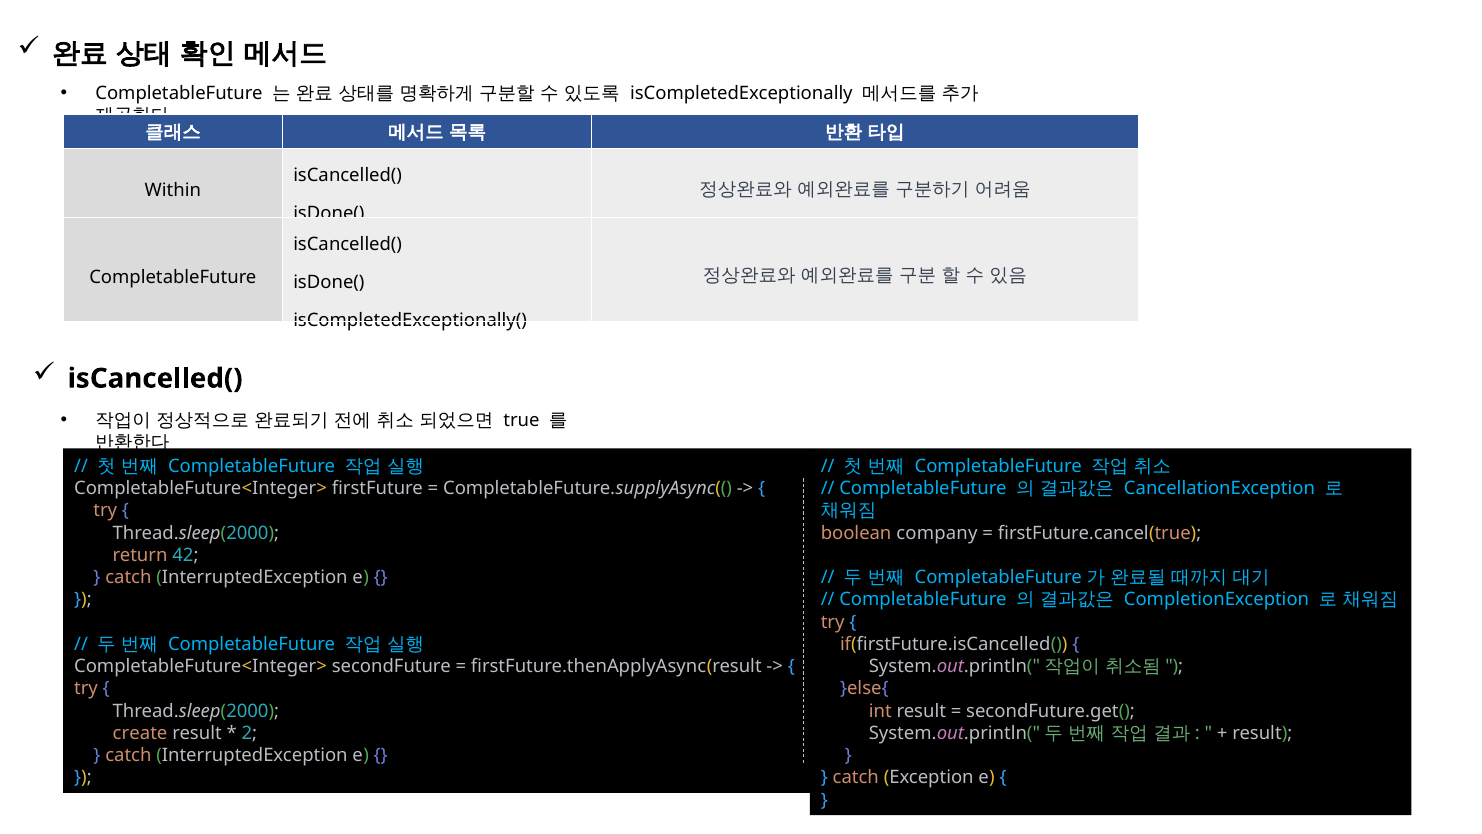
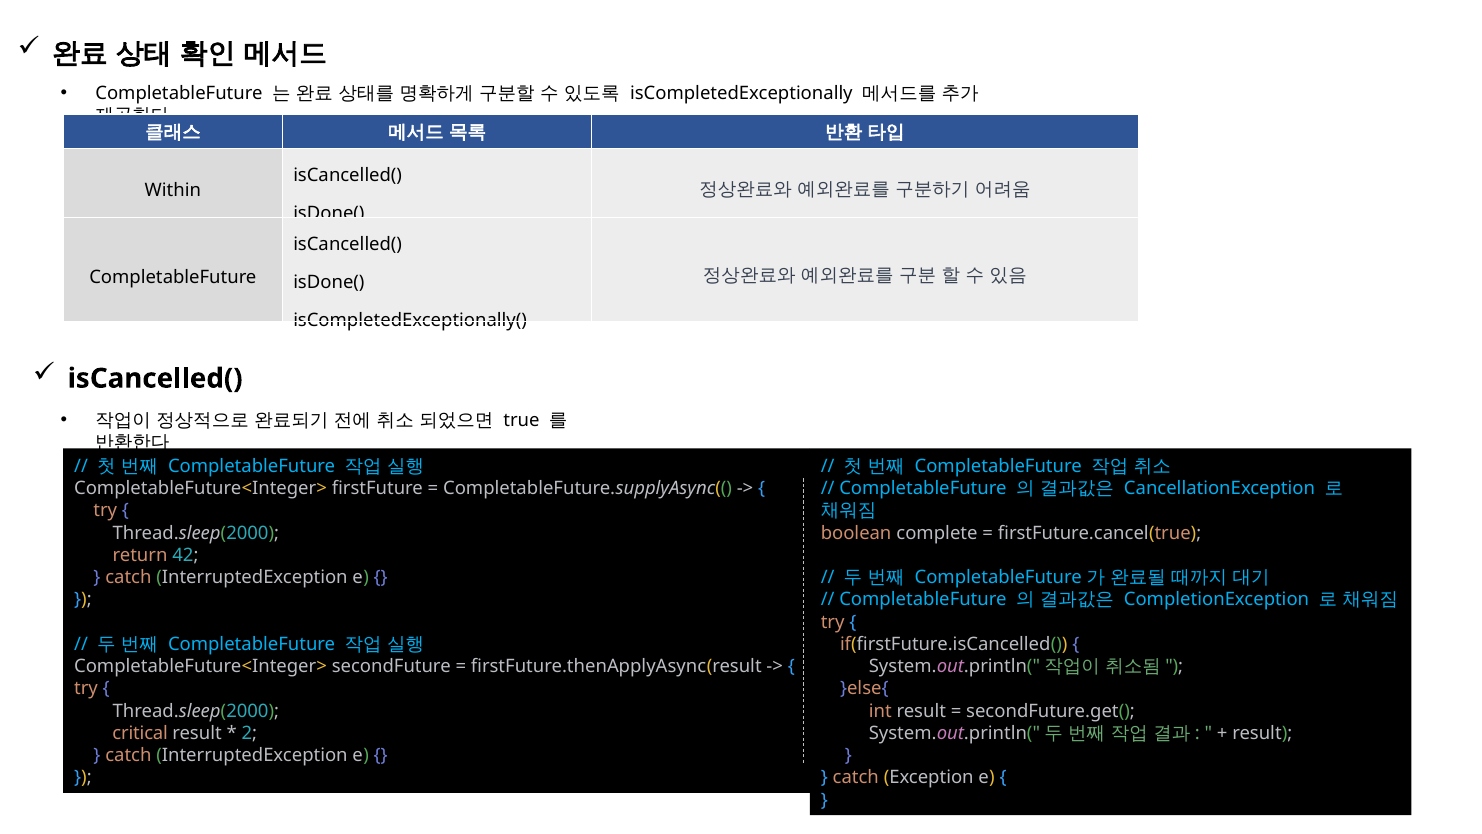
company: company -> complete (937, 533)
create: create -> critical (140, 733)
